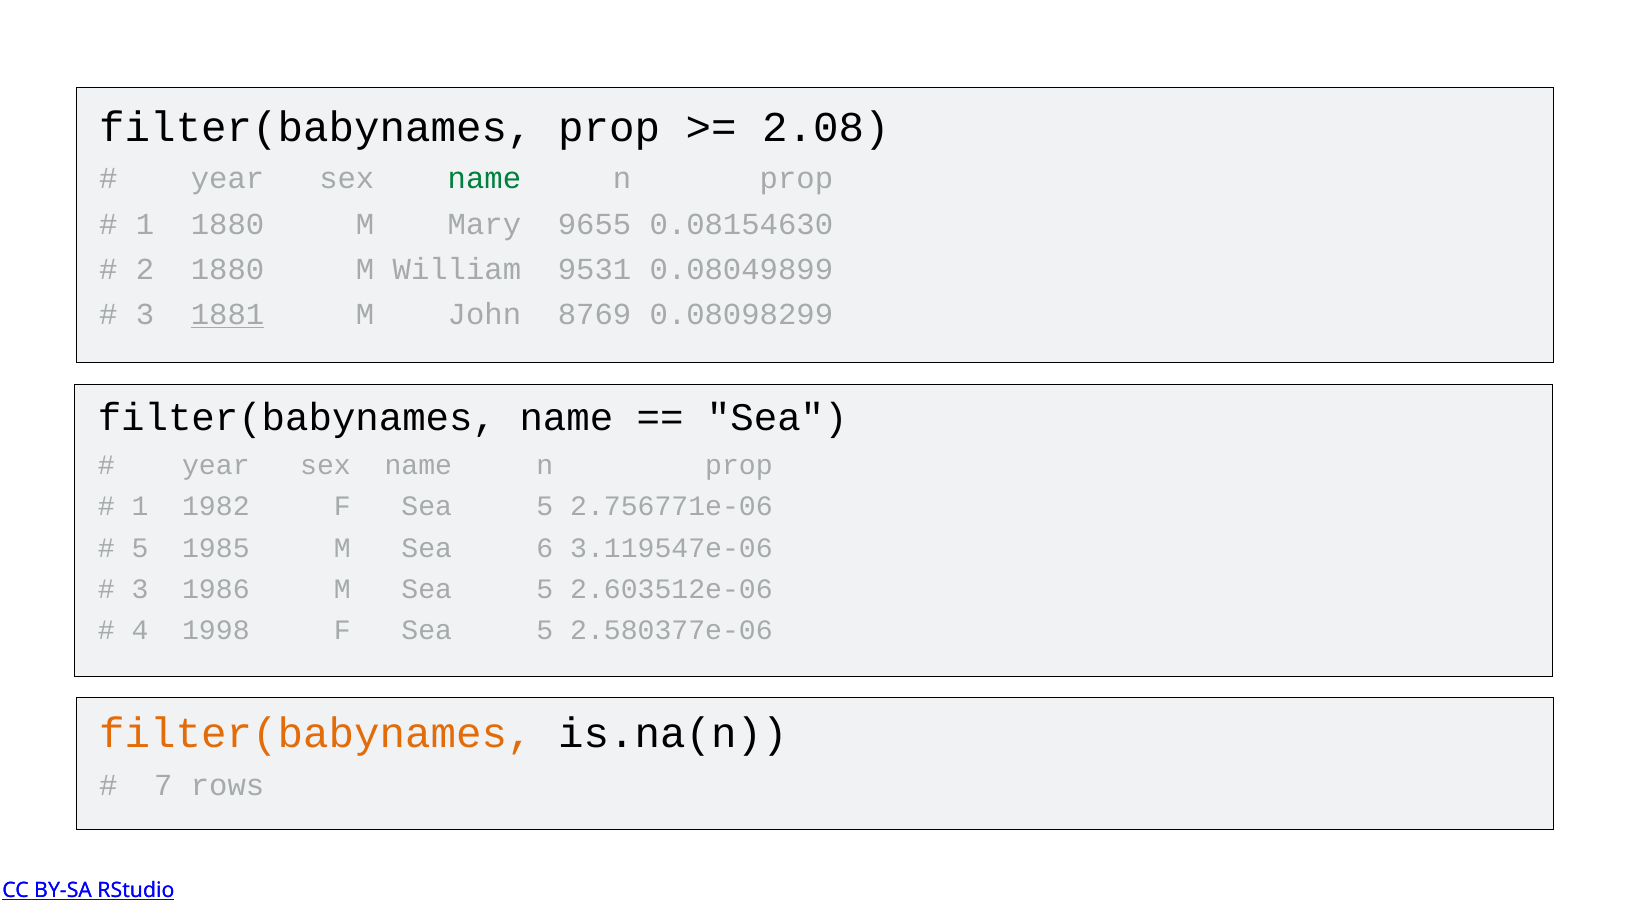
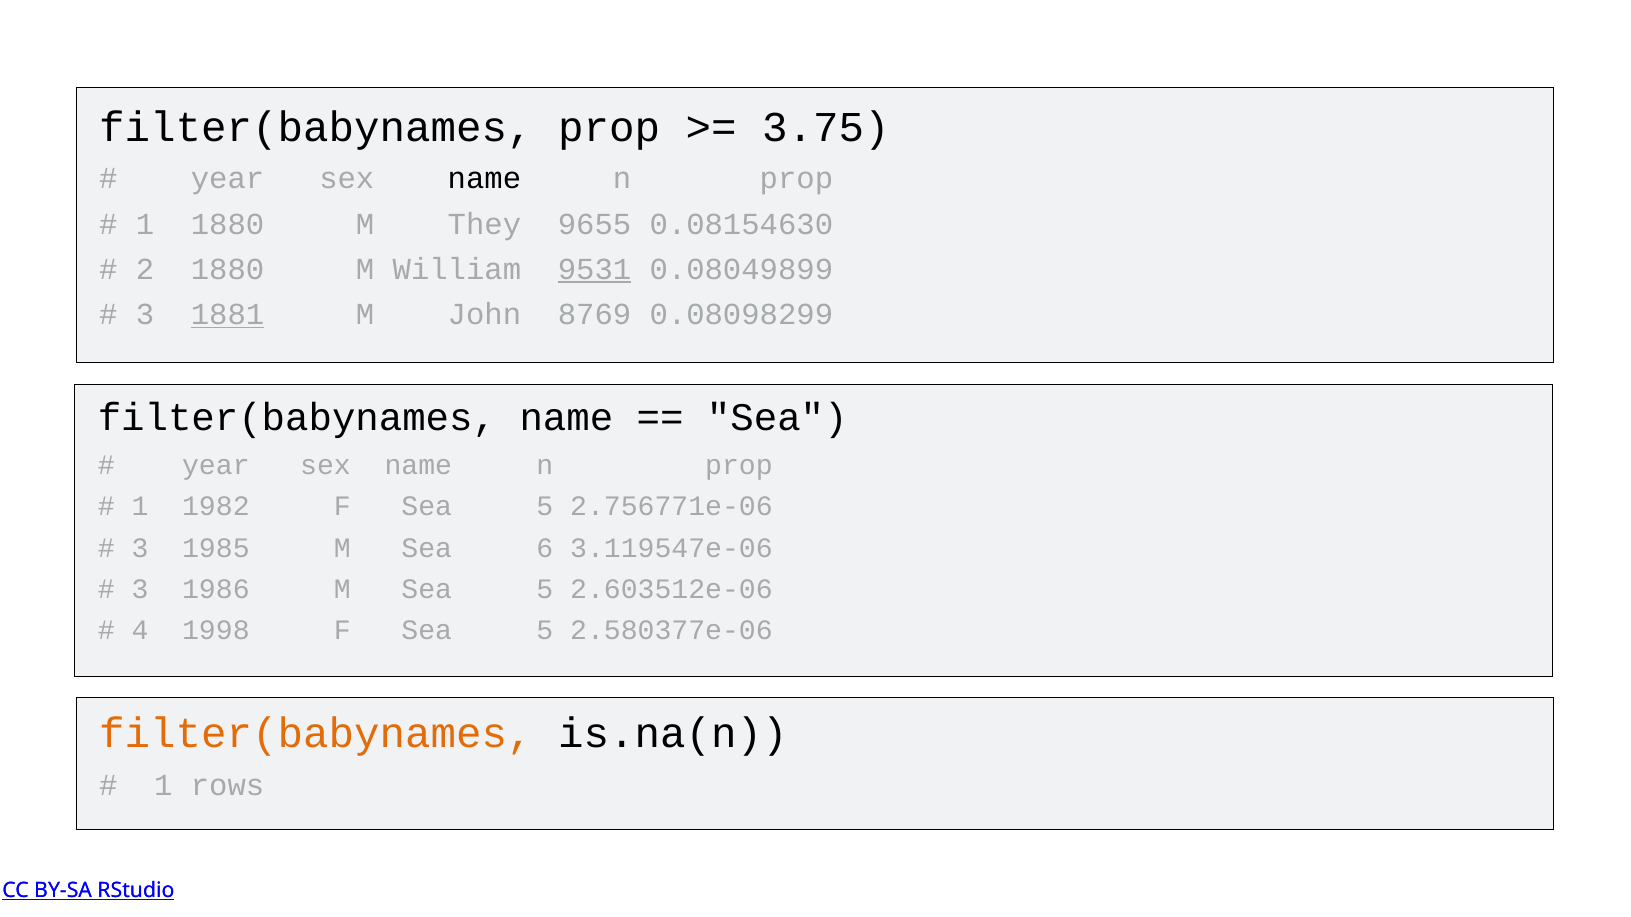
2.08: 2.08 -> 3.75 (826, 127)
name colour: green -> black (484, 179)
Mary: Mary -> They (484, 224)
9531 underline: none -> present (595, 269)
5: 5 -> 3 (140, 548)
7: 7 -> 1 (163, 786)
